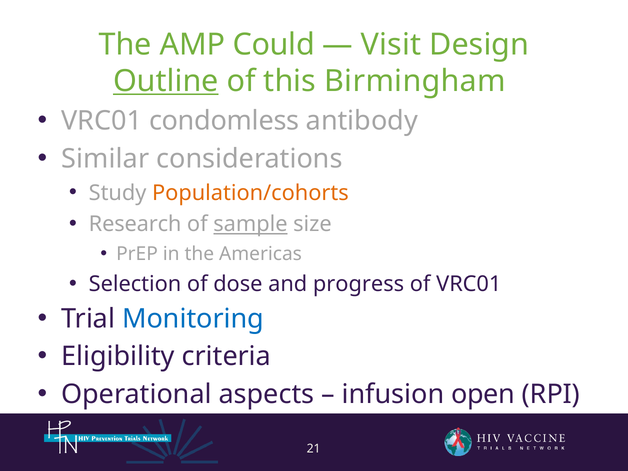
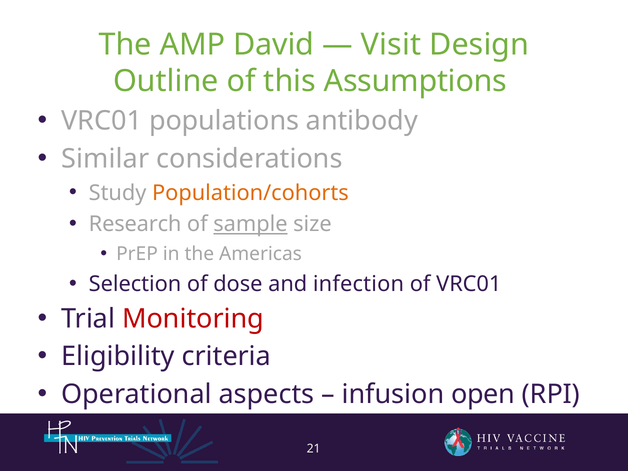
Could: Could -> David (274, 45)
Outline underline: present -> none (166, 81)
Birmingham: Birmingham -> Assumptions (415, 81)
condomless: condomless -> populations (224, 121)
progress: progress -> infection (358, 284)
Monitoring colour: blue -> red (193, 319)
